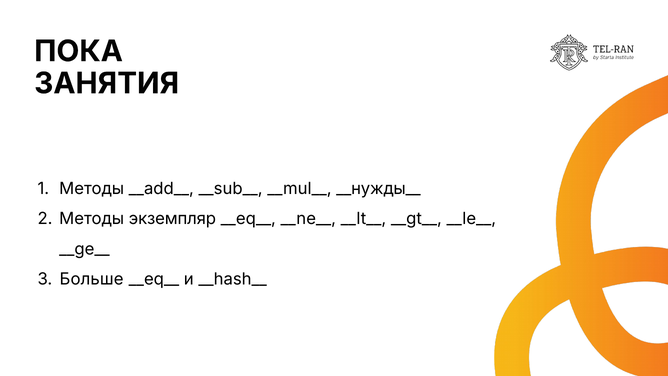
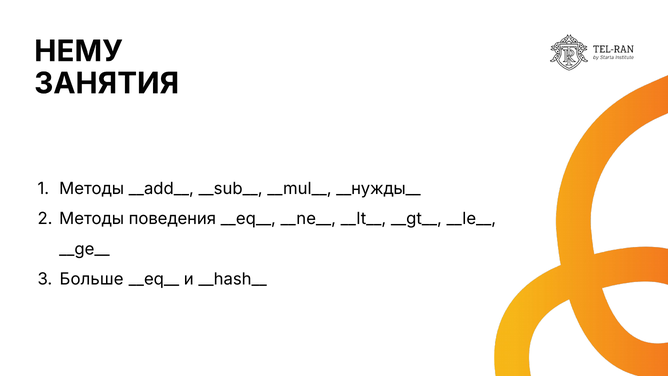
ПОКА: ПОКА -> НЕМУ (79, 51)
экземпляр: экземпляр -> поведения (172, 219)
